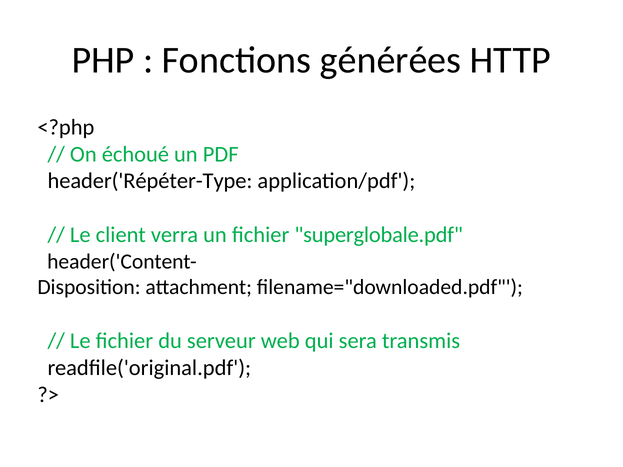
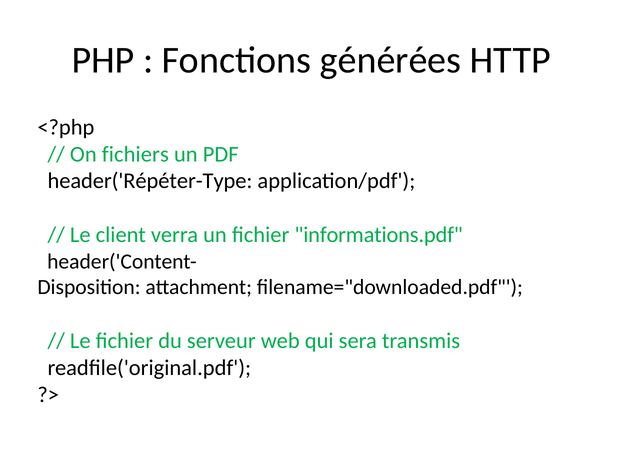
échoué: échoué -> fichiers (135, 154)
superglobale.pdf: superglobale.pdf -> informations.pdf (379, 235)
